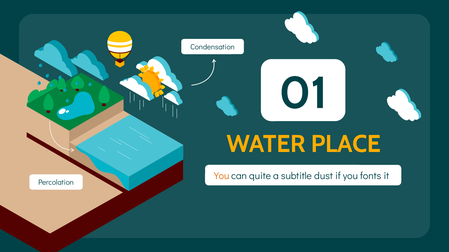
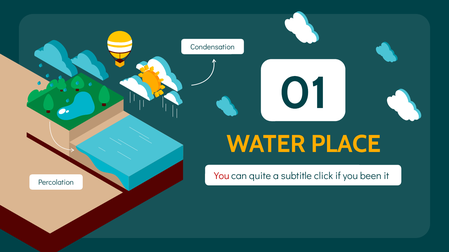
You colour: orange -> red (222, 176)
dust: dust -> click (323, 176)
fonts: fonts -> been (371, 176)
